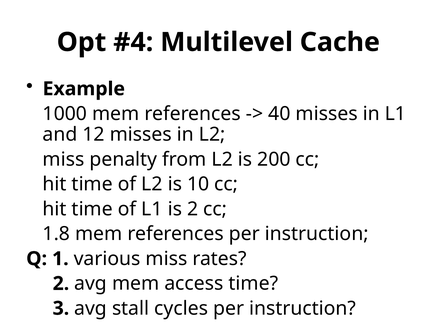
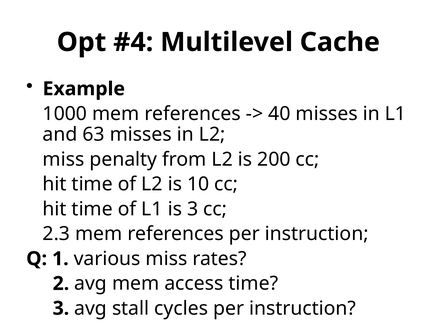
12: 12 -> 63 (94, 135)
is 2: 2 -> 3 (193, 210)
1.8: 1.8 -> 2.3 (56, 234)
